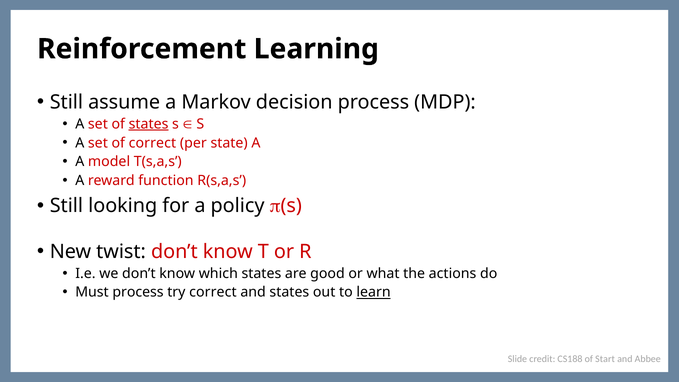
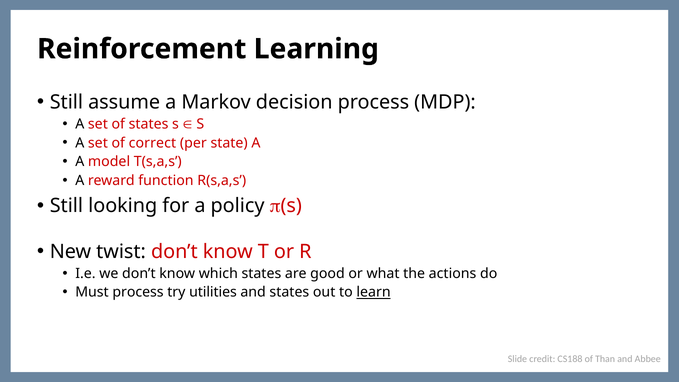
states underline: present -> none (149, 124)
try correct: correct -> utilities (213, 292)
Start: Start -> Than (605, 359)
